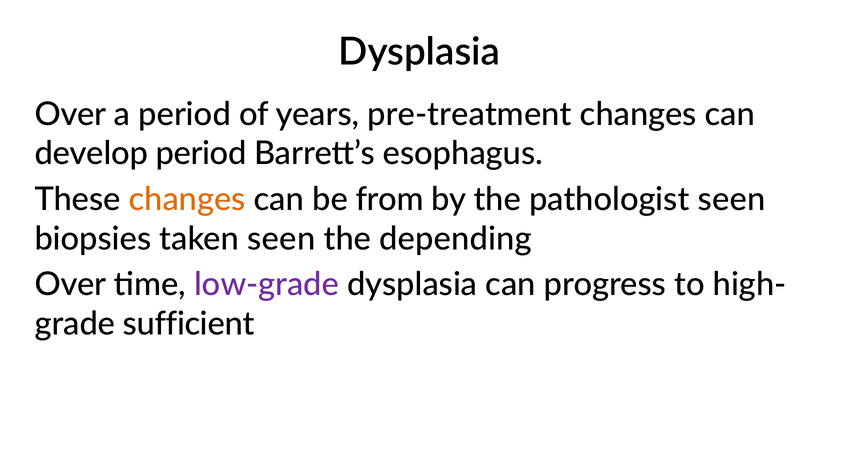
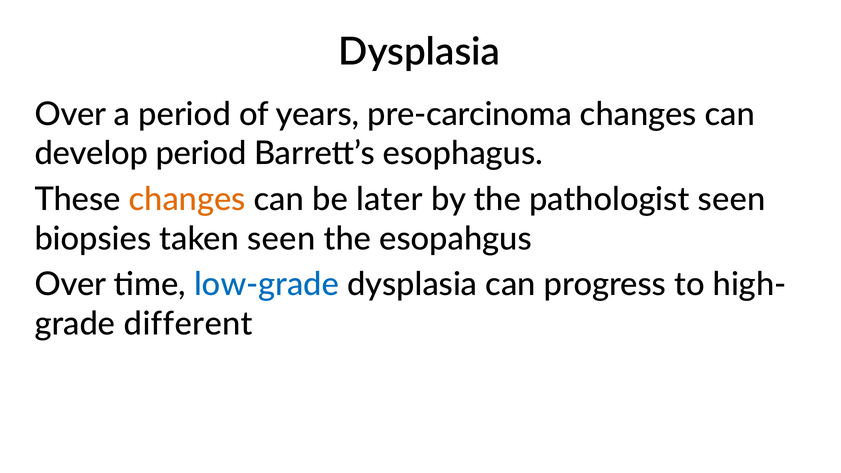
pre-treatment: pre-treatment -> pre-carcinoma (470, 114)
from: from -> later (389, 200)
depending: depending -> esopahgus (456, 239)
low-grade colour: purple -> blue (267, 285)
sufficient: sufficient -> different (188, 324)
